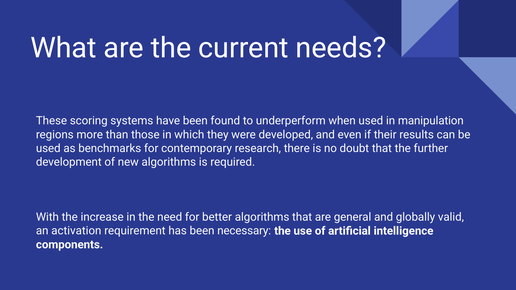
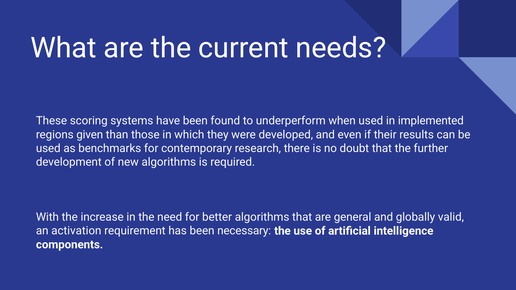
manipulation: manipulation -> implemented (431, 121)
more: more -> given (90, 135)
